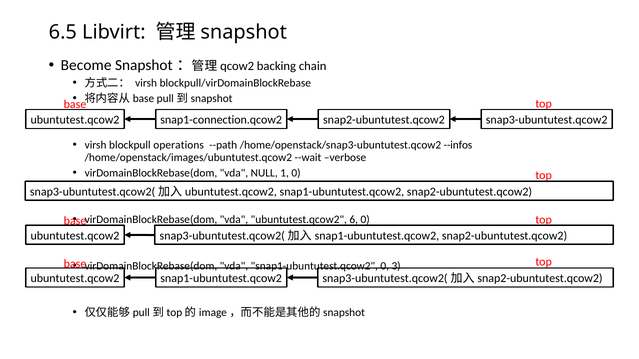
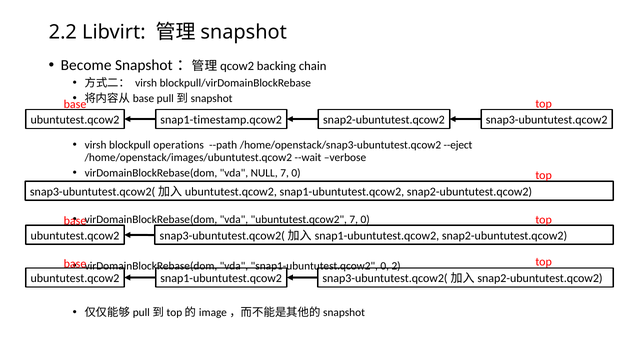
6.5: 6.5 -> 2.2 (63, 32)
snap1-connection.qcow2: snap1-connection.qcow2 -> snap1-timestamp.qcow2 (221, 120)
--infos: --infos -> --eject (458, 145)
NULL 1: 1 -> 7 (285, 173)
ubuntutest.qcow2 6: 6 -> 7 (354, 220)
3: 3 -> 2 (396, 266)
